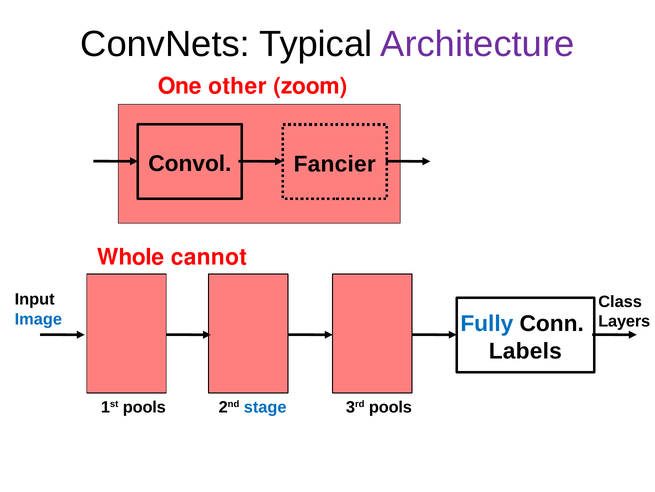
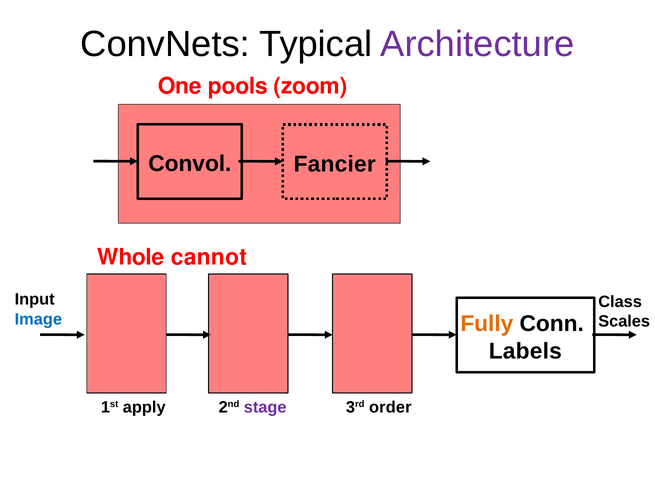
other: other -> pools (238, 86)
Fully colour: blue -> orange (487, 323)
Layers: Layers -> Scales (624, 321)
1st pools: pools -> apply (144, 407)
stage colour: blue -> purple (265, 407)
3rd pools: pools -> order (390, 407)
